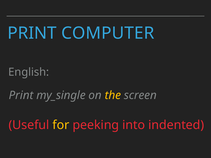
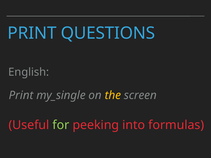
COMPUTER: COMPUTER -> QUESTIONS (108, 33)
for colour: yellow -> light green (61, 125)
indented: indented -> formulas (176, 125)
